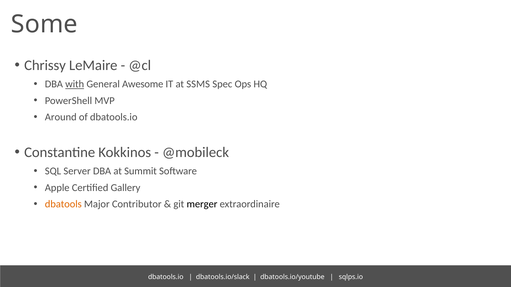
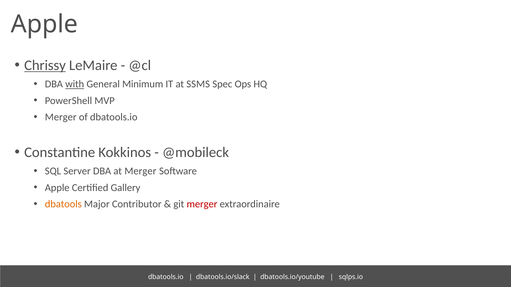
Some: Some -> Apple (44, 24)
Chrissy underline: none -> present (45, 65)
Awesome: Awesome -> Minimum (143, 84)
Around: Around -> Merger (61, 117)
at Summit: Summit -> Merger (140, 171)
merger colour: black -> red (202, 204)
